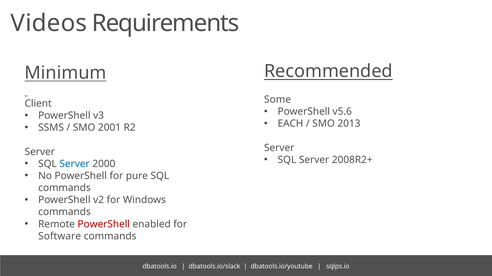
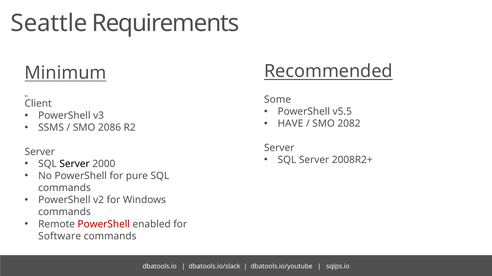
Videos: Videos -> Seattle (49, 23)
v5.6: v5.6 -> v5.5 (342, 112)
EACH: EACH -> HAVE (290, 124)
2013: 2013 -> 2082 (349, 124)
2001: 2001 -> 2086 (110, 128)
Server colour: blue -> black (75, 164)
